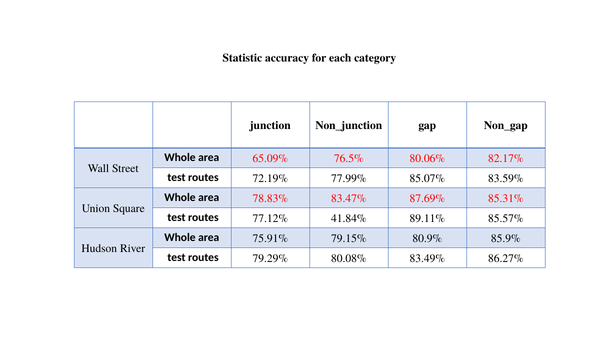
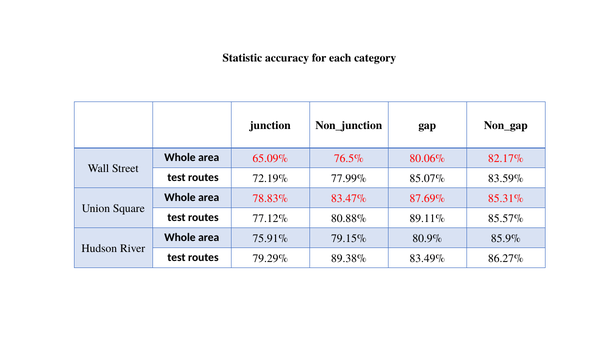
41.84%: 41.84% -> 80.88% (349, 218)
80.08%: 80.08% -> 89.38% (349, 258)
